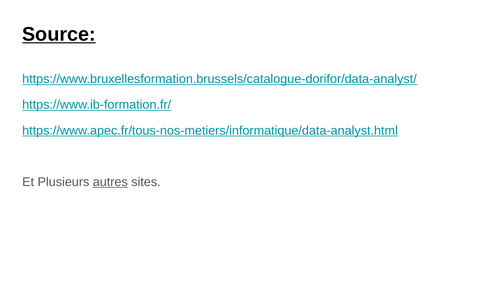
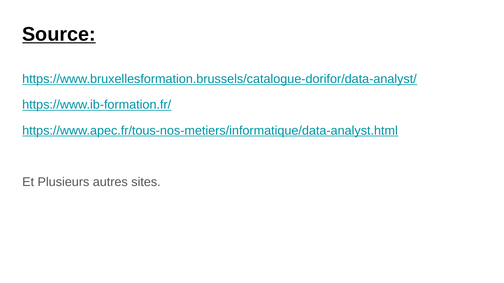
autres underline: present -> none (110, 182)
